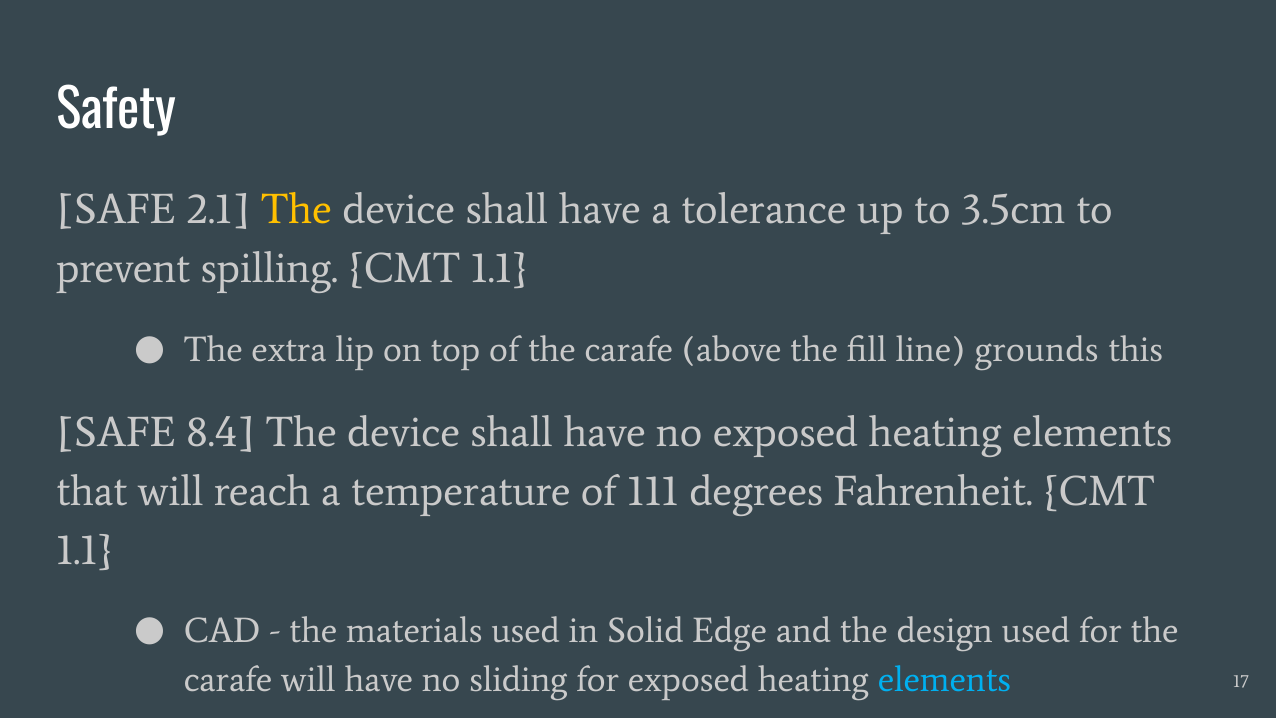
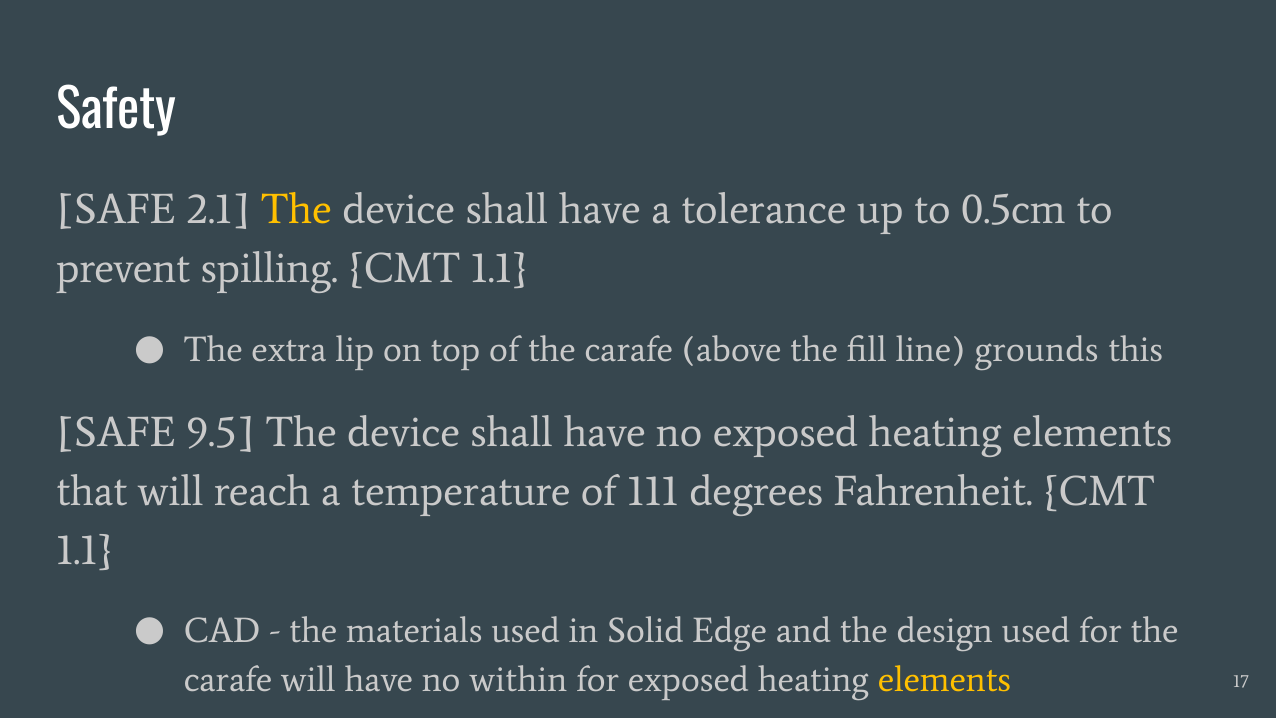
3.5cm: 3.5cm -> 0.5cm (1013, 210)
8.4: 8.4 -> 9.5 (221, 433)
sliding: sliding -> within (518, 680)
elements colour: light blue -> yellow (944, 680)
